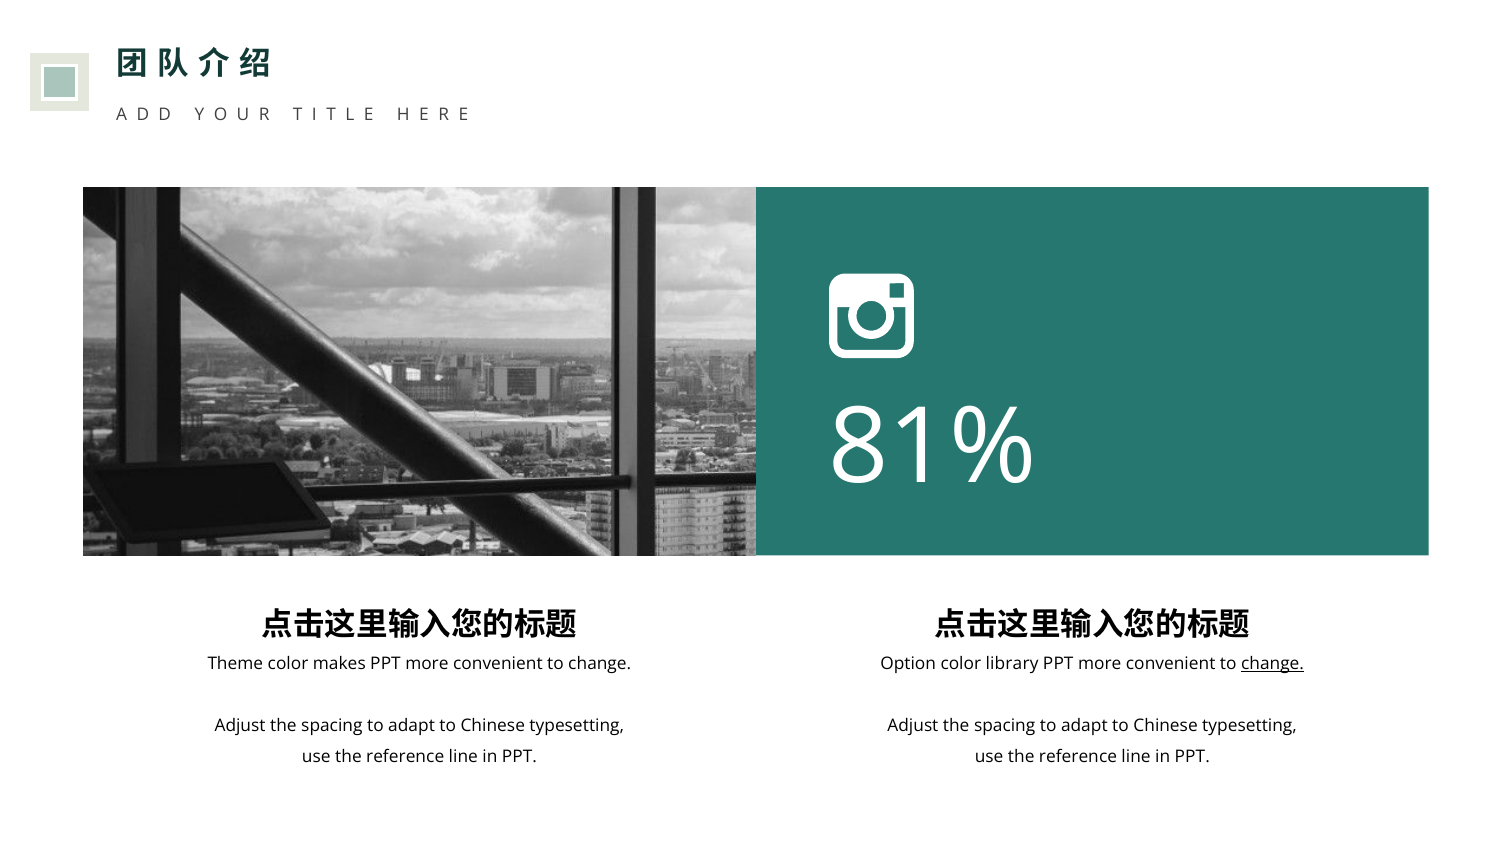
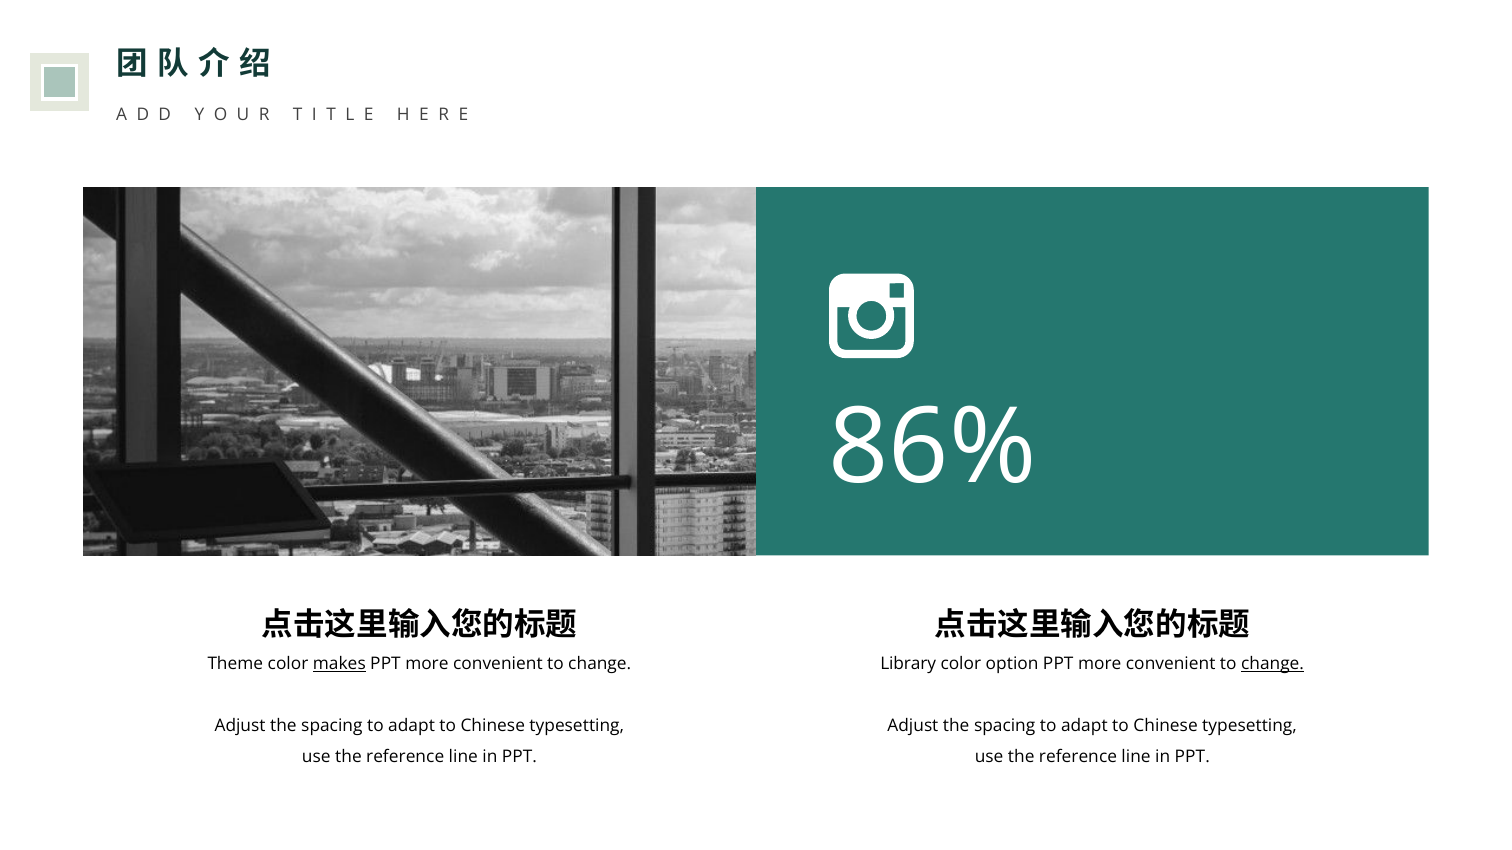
81%: 81% -> 86% (932, 448)
makes underline: none -> present (339, 664)
Option: Option -> Library (908, 664)
library: library -> option (1012, 664)
